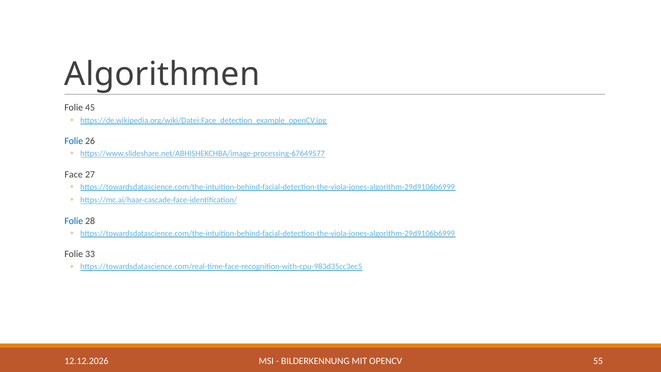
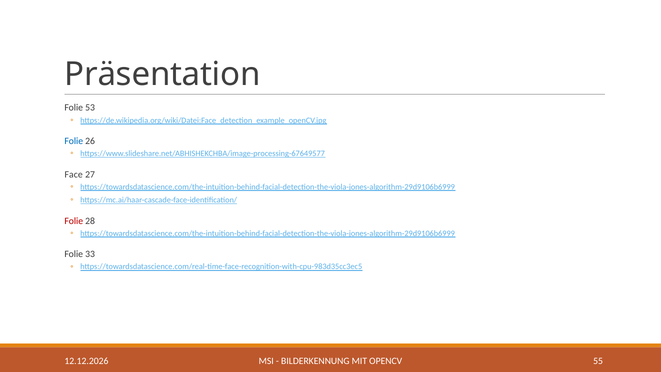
Algorithmen: Algorithmen -> Präsentation (162, 74)
45: 45 -> 53 (90, 108)
Folie colour: blue -> red (74, 221)
